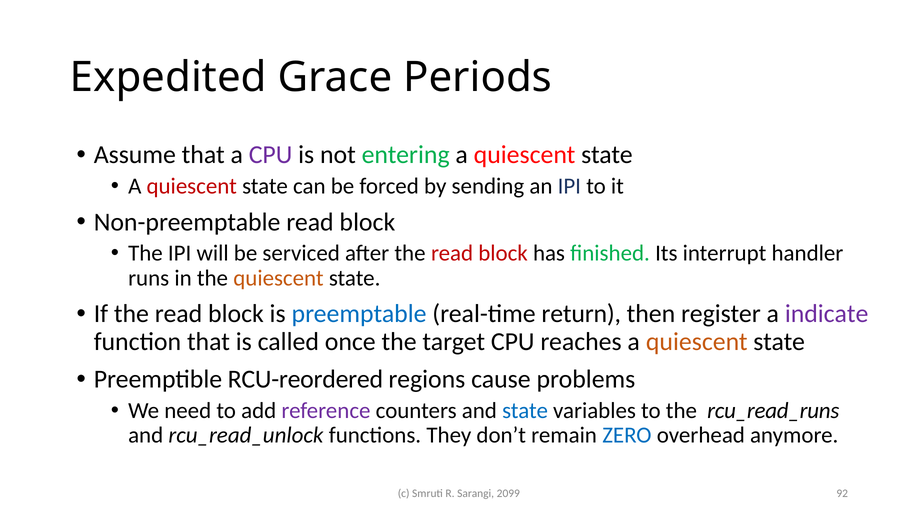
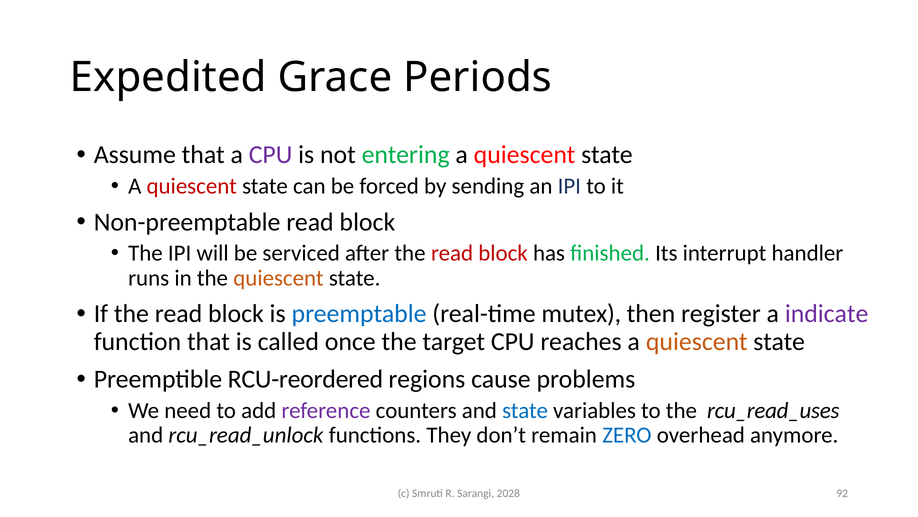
return: return -> mutex (581, 314)
rcu_read_runs: rcu_read_runs -> rcu_read_uses (773, 410)
2099: 2099 -> 2028 (508, 493)
